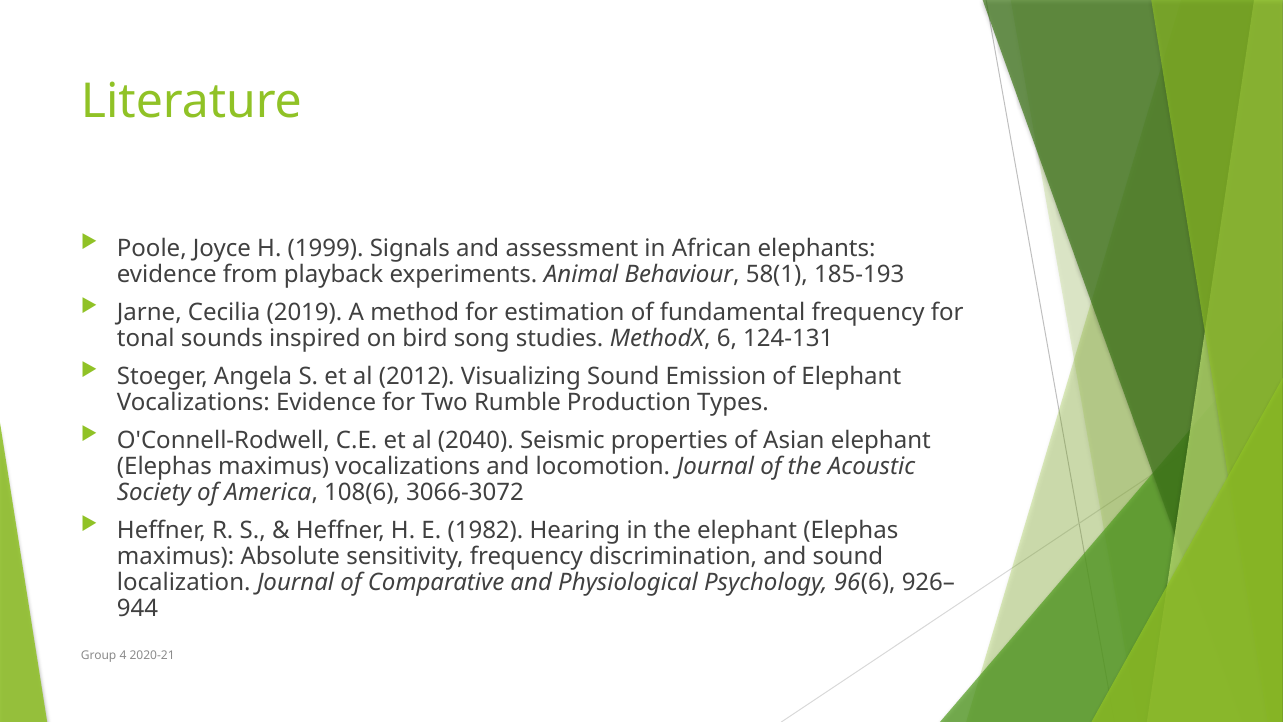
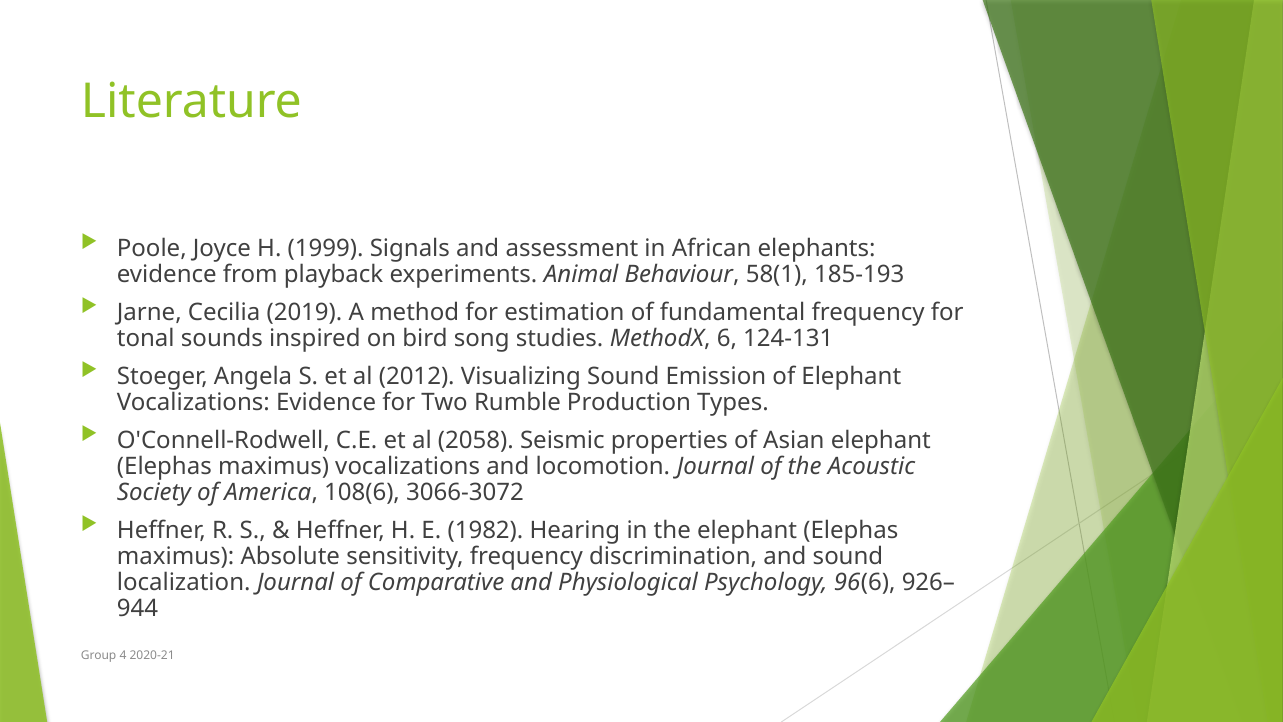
2040: 2040 -> 2058 (476, 440)
